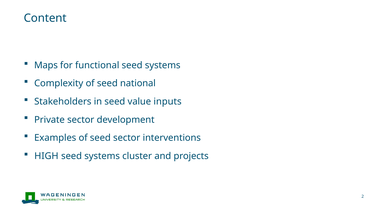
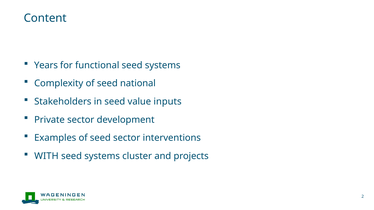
Maps: Maps -> Years (46, 65)
HIGH: HIGH -> WITH (46, 156)
